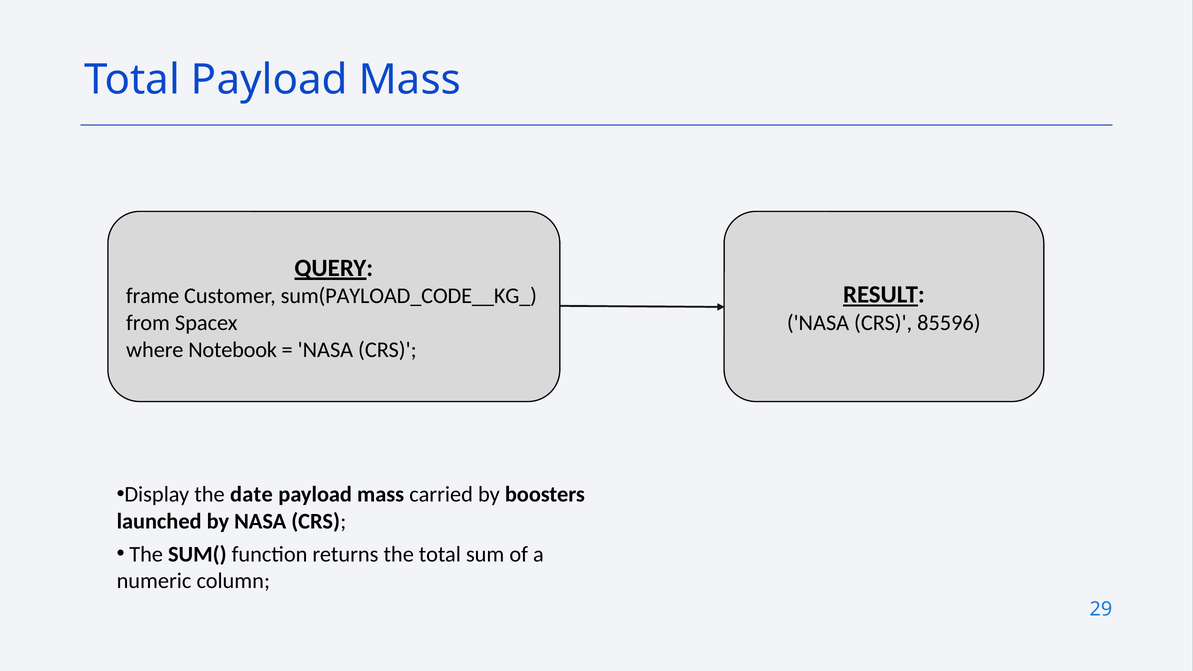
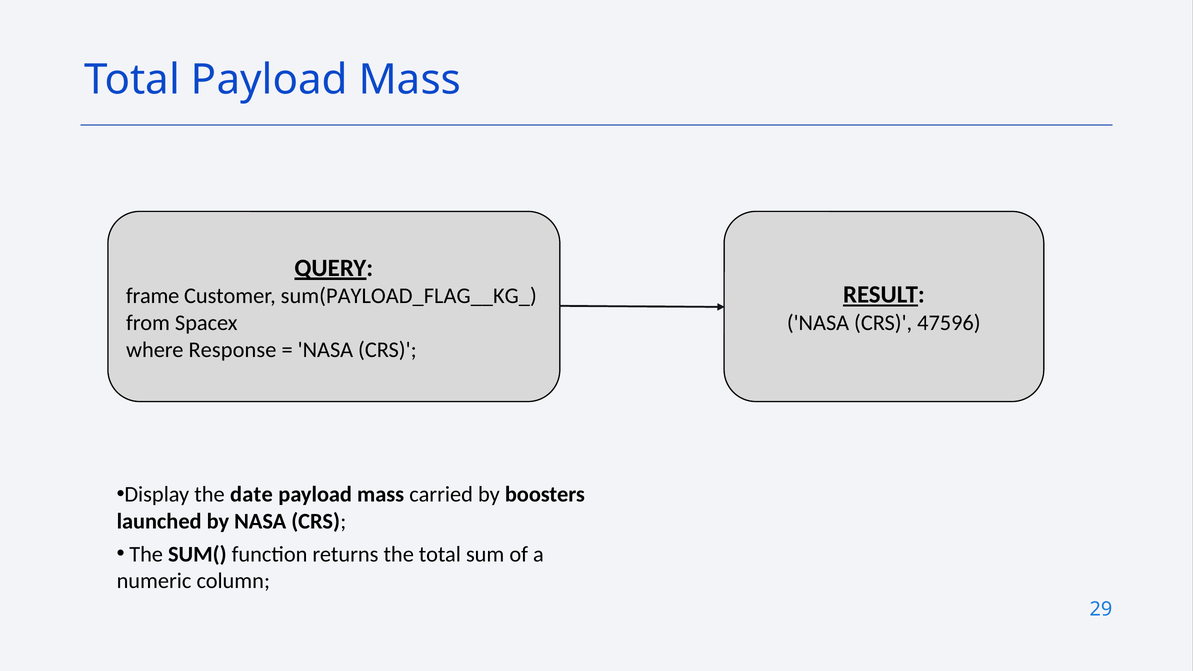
sum(PAYLOAD_CODE__KG_: sum(PAYLOAD_CODE__KG_ -> sum(PAYLOAD_FLAG__KG_ (409, 296)
85596: 85596 -> 47596 (949, 323)
Notebook: Notebook -> Response (232, 350)
